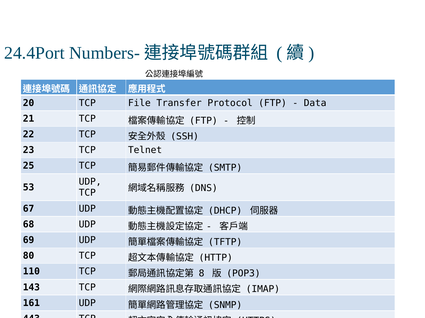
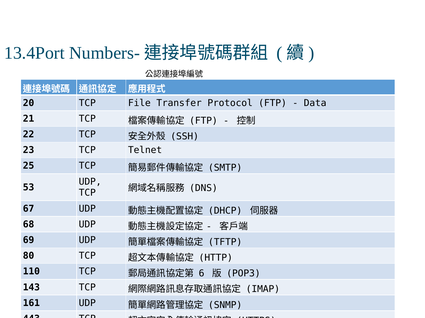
24.4Port: 24.4Port -> 13.4Port (34, 53)
8: 8 -> 6 (202, 274)
